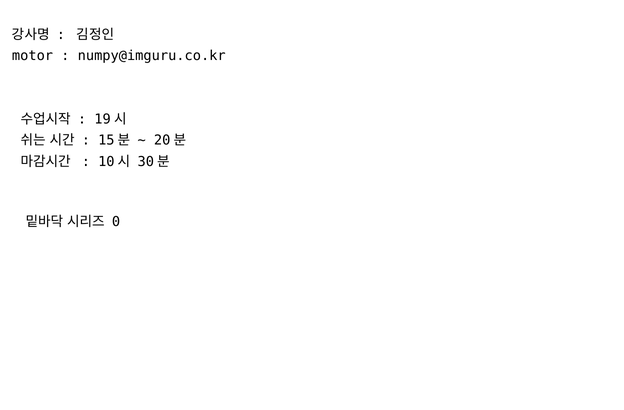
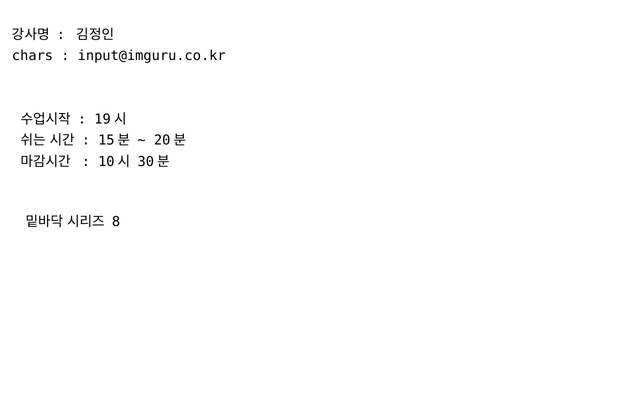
motor: motor -> chars (33, 56)
numpy@imguru.co.kr: numpy@imguru.co.kr -> input@imguru.co.kr (152, 56)
0: 0 -> 8 (116, 221)
